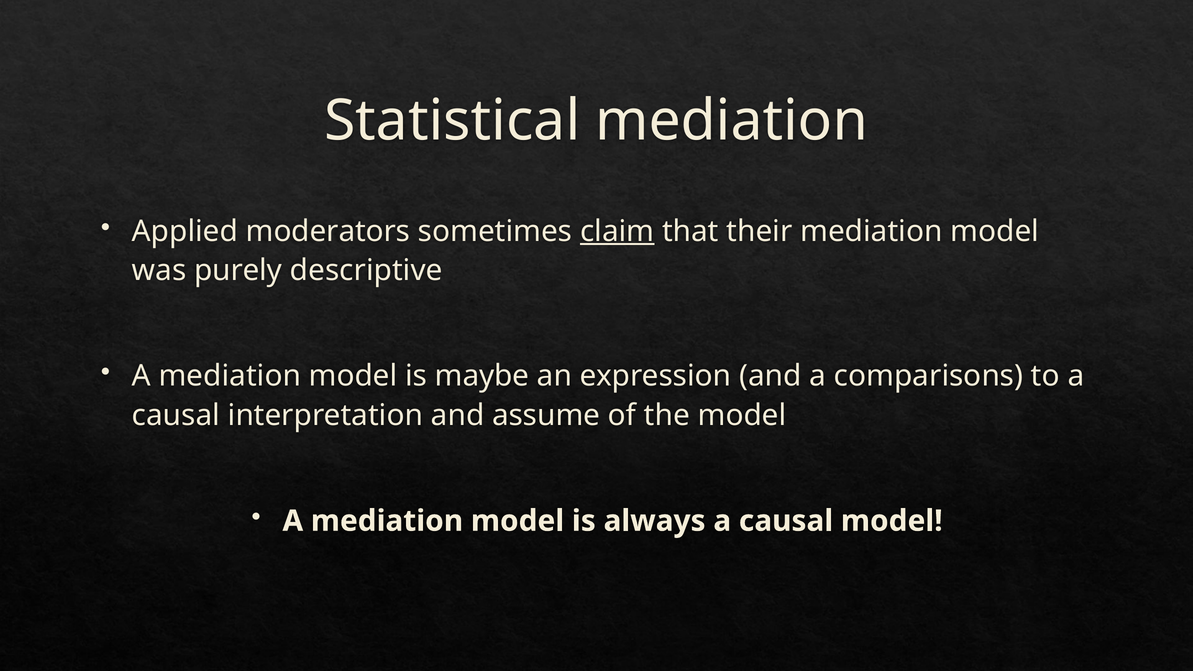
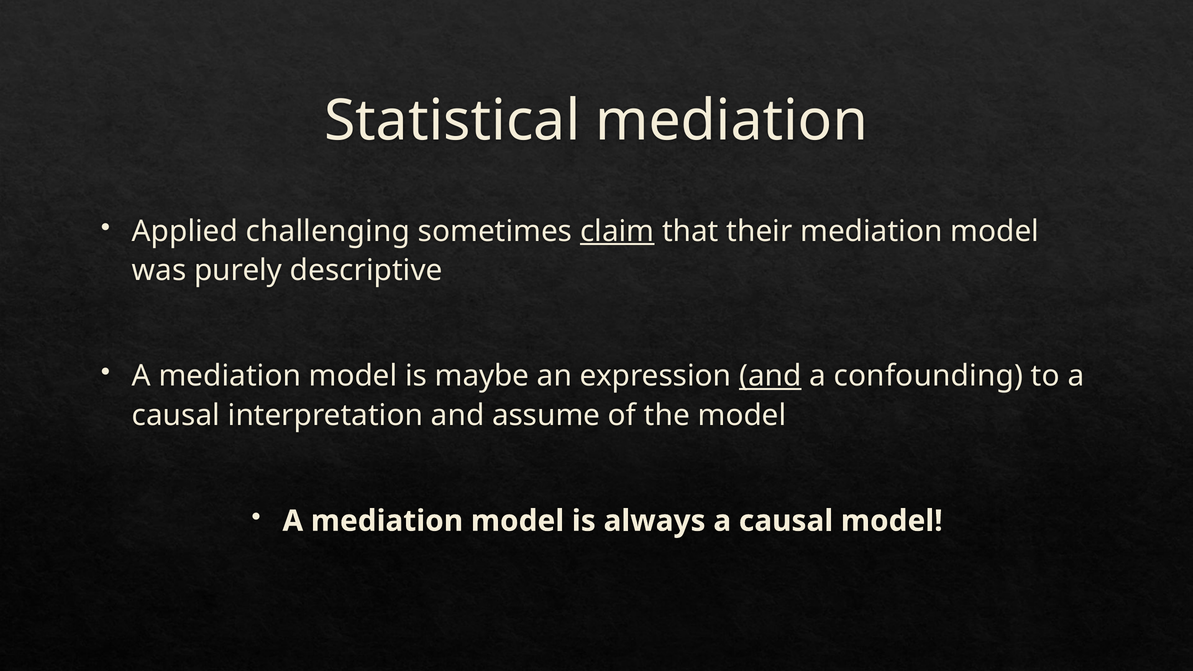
moderators: moderators -> challenging (328, 231)
and underline: none -> present (770, 376)
comparisons: comparisons -> confounding (928, 376)
